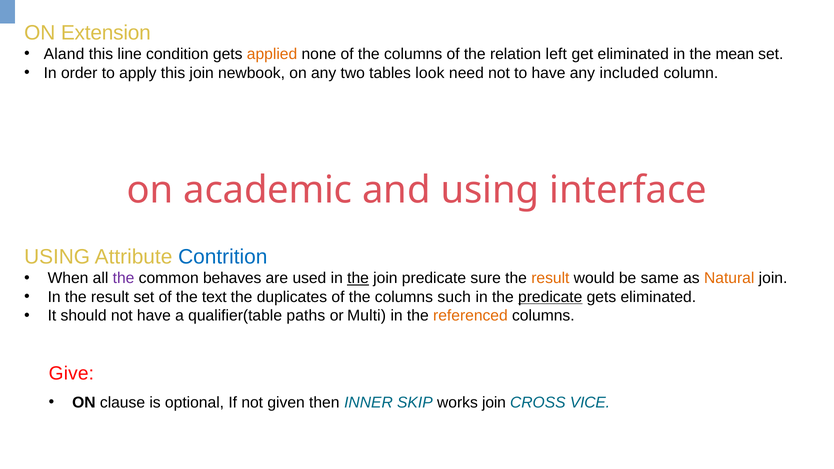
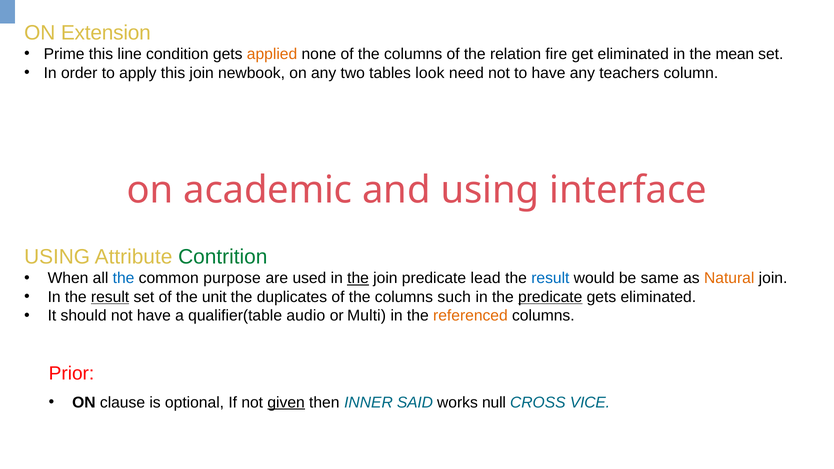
Aland: Aland -> Prime (64, 54)
left: left -> fire (556, 54)
included: included -> teachers (629, 73)
Contrition colour: blue -> green (223, 257)
the colour: purple -> blue (124, 278)
behaves: behaves -> purpose (232, 278)
sure: sure -> lead (486, 278)
result colour: orange -> blue (550, 278)
result underline: none -> present (110, 297)
text: text -> unit (214, 297)
paths: paths -> audio (306, 316)
Give: Give -> Prior (71, 374)
given underline: none -> present (286, 403)
SKIP: SKIP -> SAID (415, 403)
works join: join -> null (494, 403)
